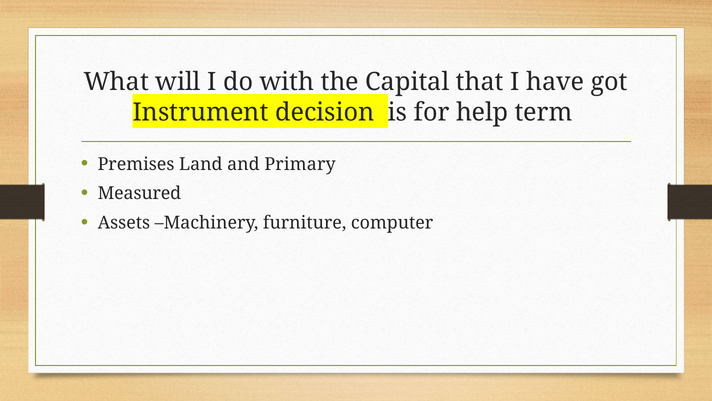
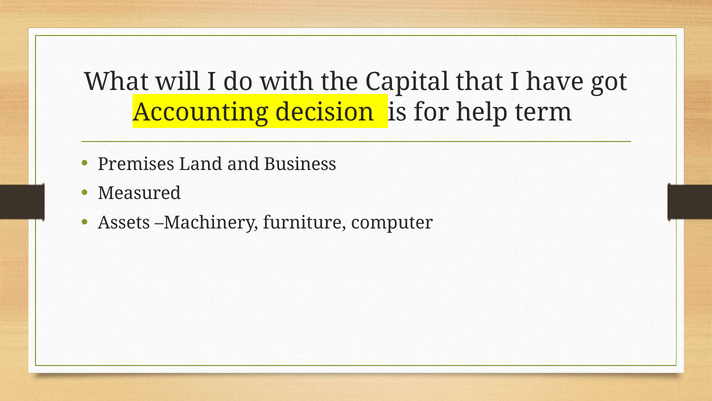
Instrument: Instrument -> Accounting (201, 112)
Primary: Primary -> Business (300, 164)
